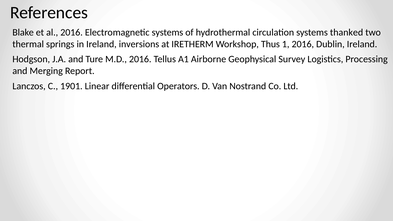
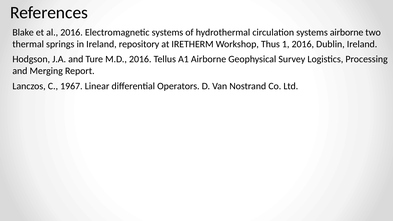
systems thanked: thanked -> airborne (347, 32)
inversions: inversions -> repository (139, 44)
1901: 1901 -> 1967 (71, 86)
